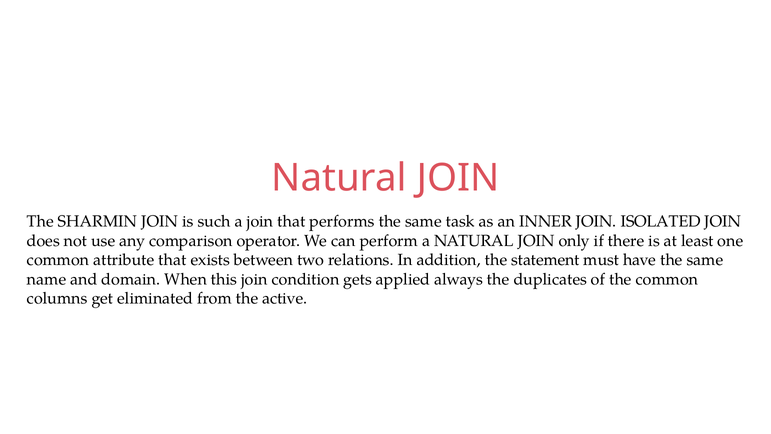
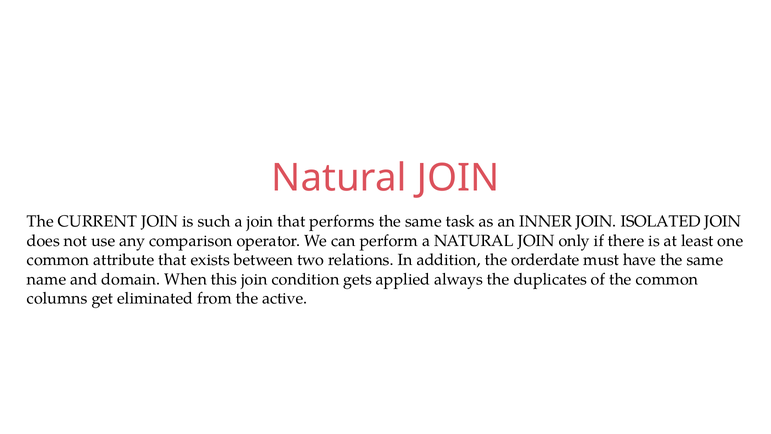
SHARMIN: SHARMIN -> CURRENT (98, 221)
statement: statement -> orderdate (545, 260)
